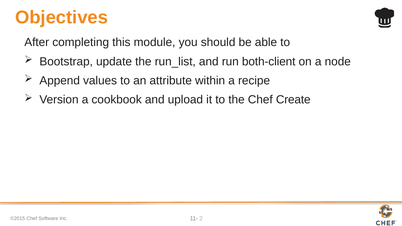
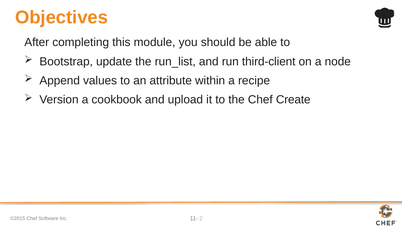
both-client: both-client -> third-client (269, 61)
